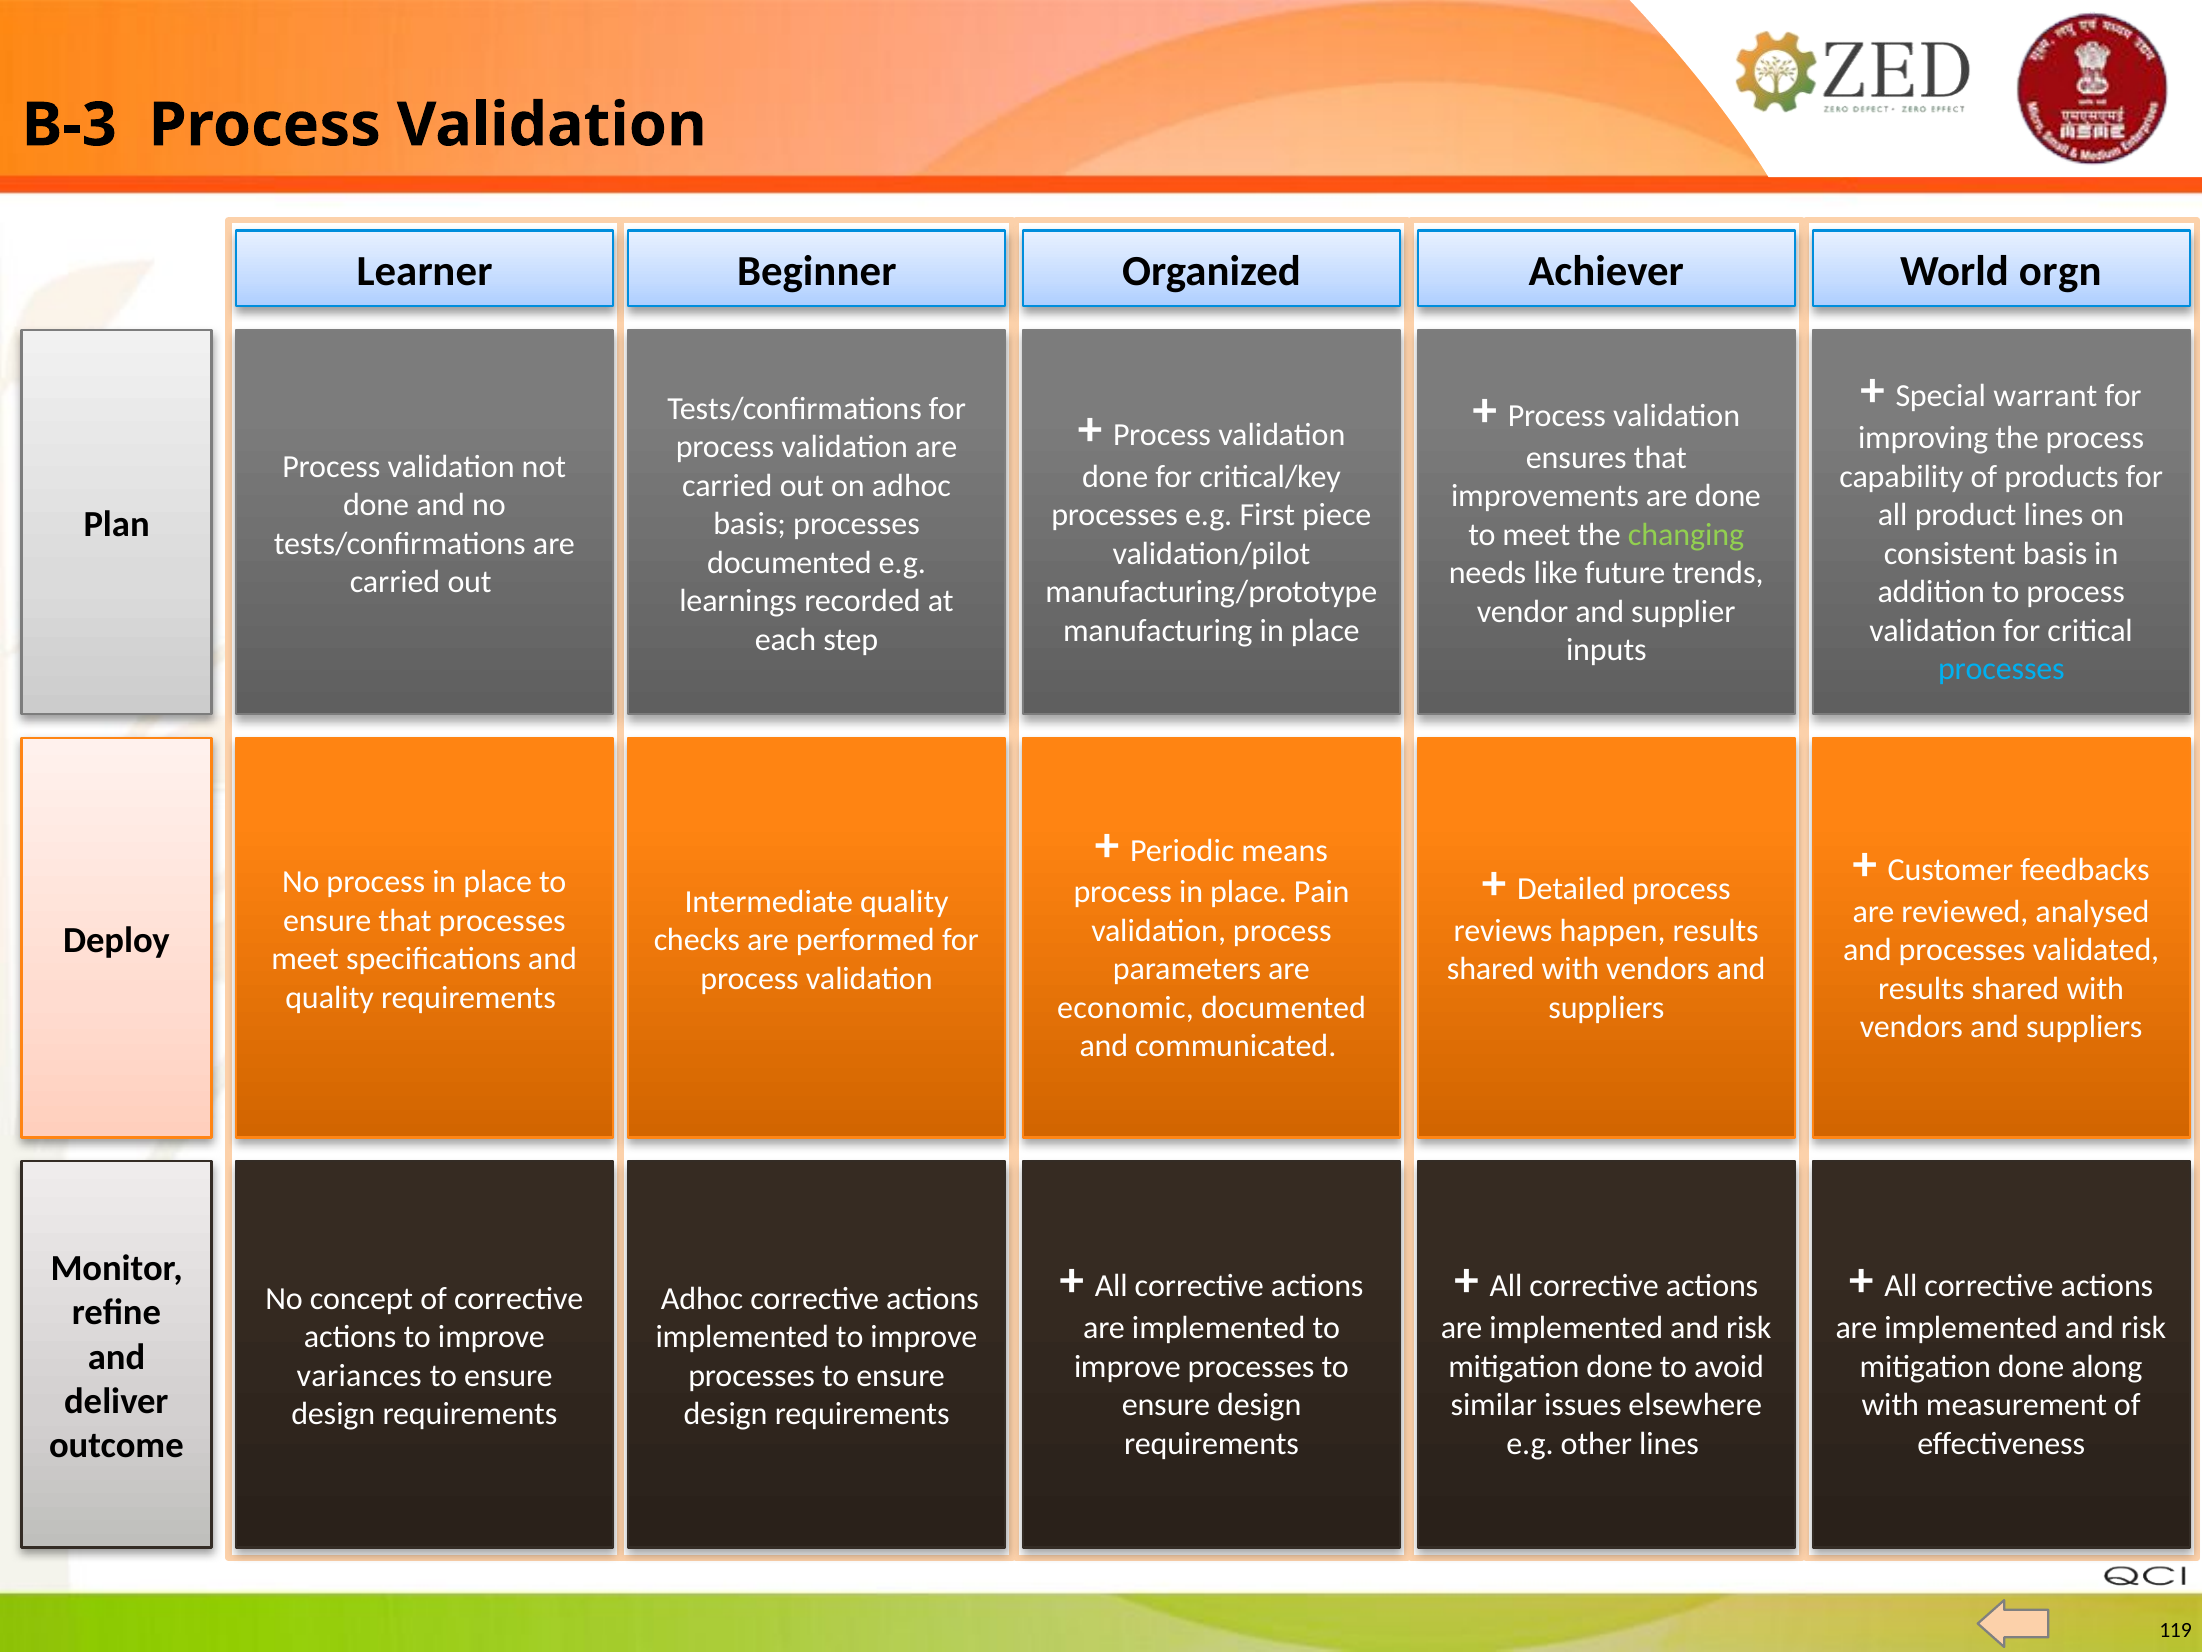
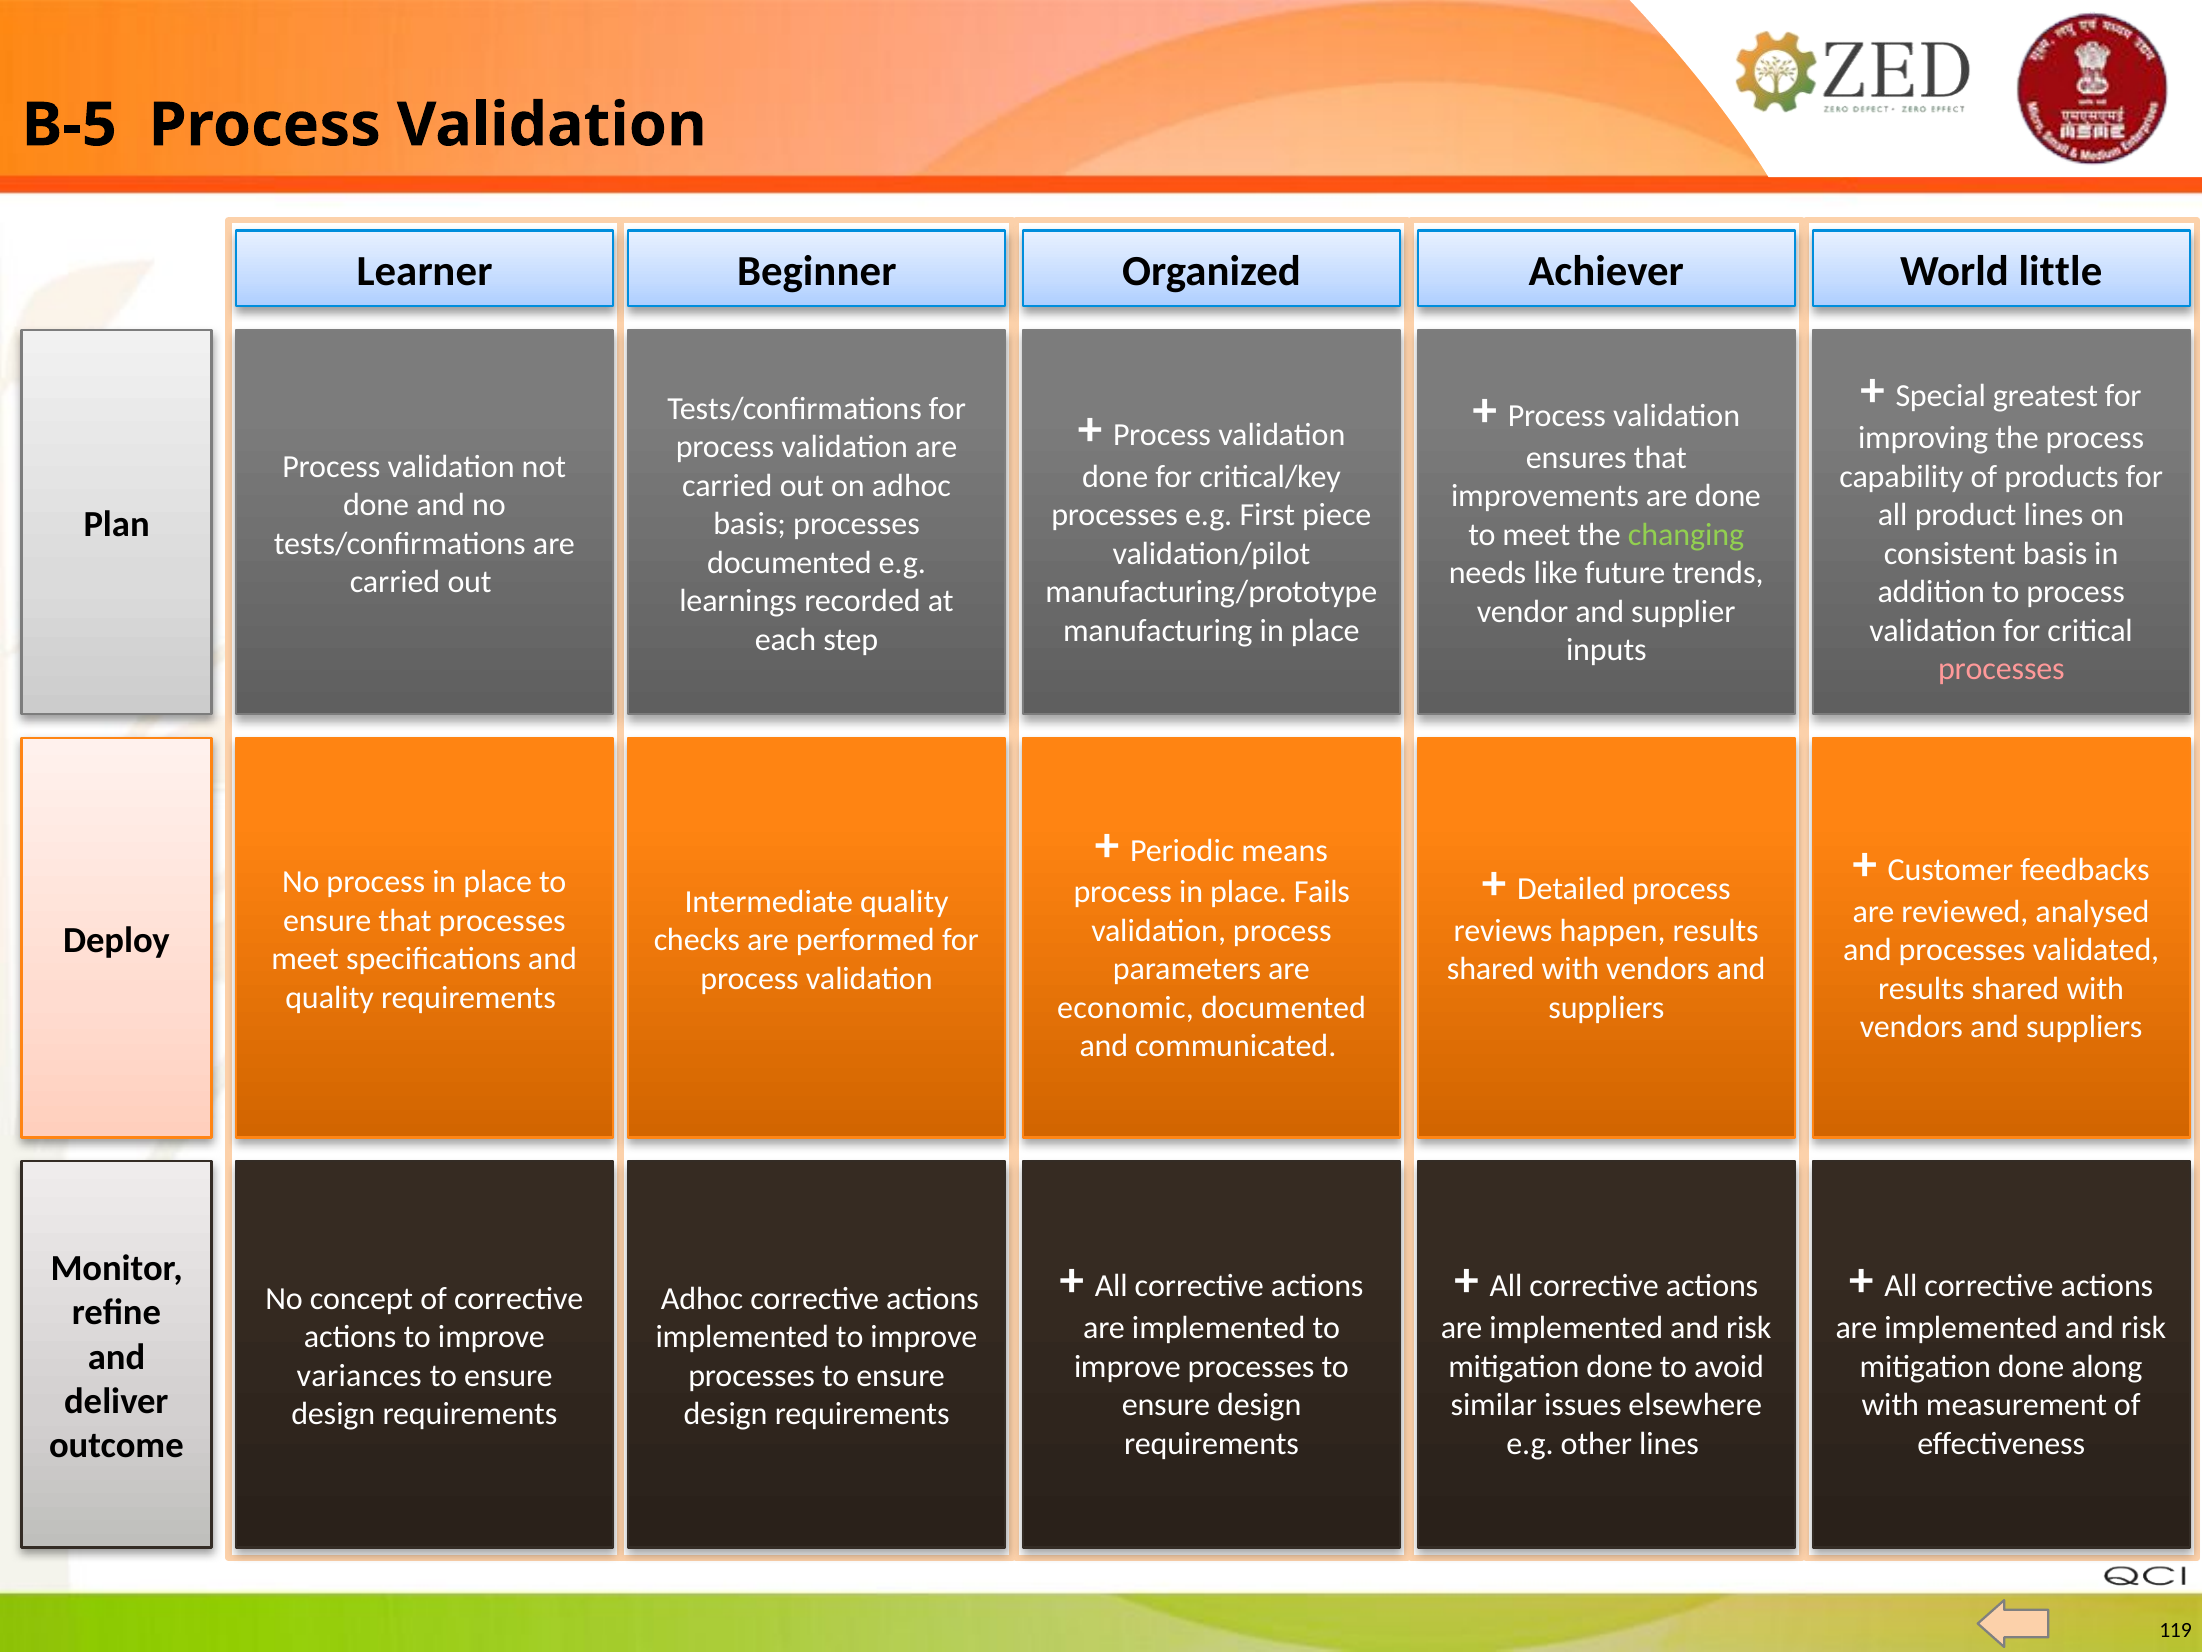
B-3: B-3 -> B-5 (69, 125)
orgn: orgn -> little (2060, 271)
warrant: warrant -> greatest (2046, 396)
processes colour: light blue -> pink (2001, 669)
Pain: Pain -> Fails (1322, 892)
